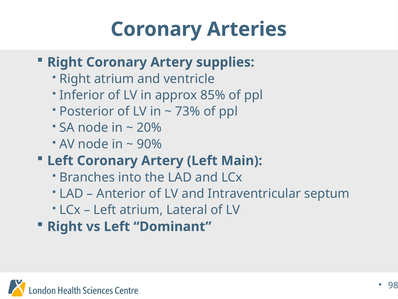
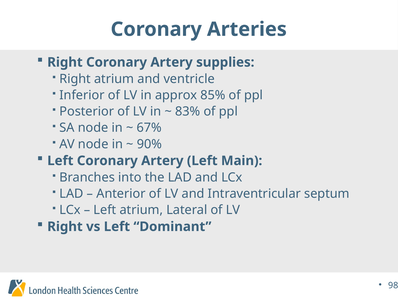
73%: 73% -> 83% (188, 111)
20%: 20% -> 67% (149, 128)
